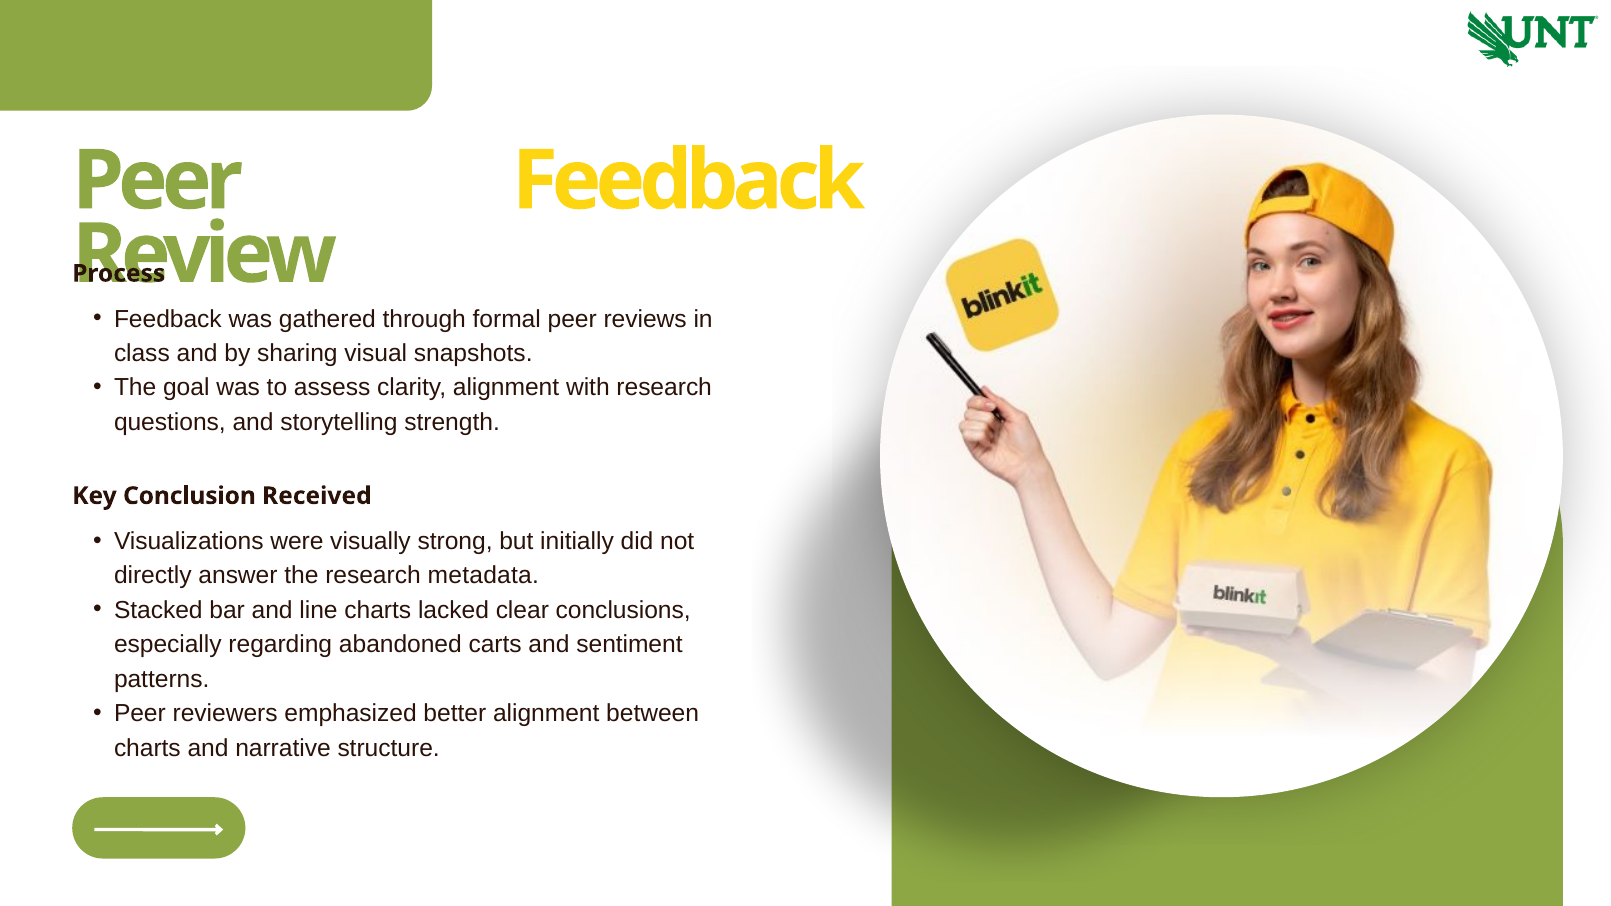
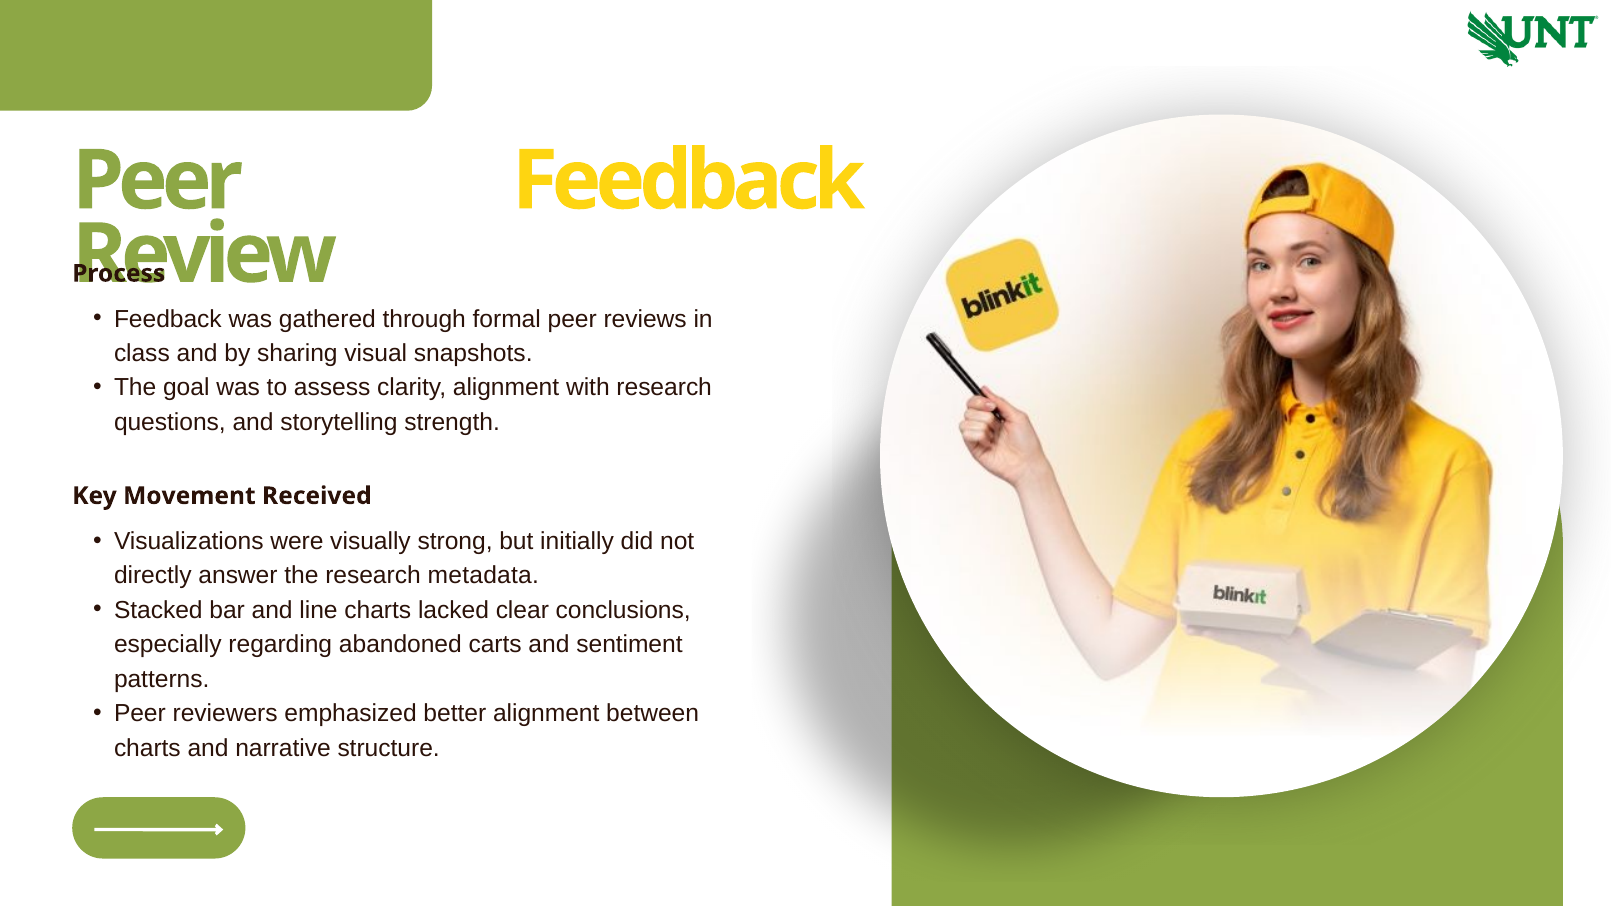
Conclusion: Conclusion -> Movement (189, 496)
